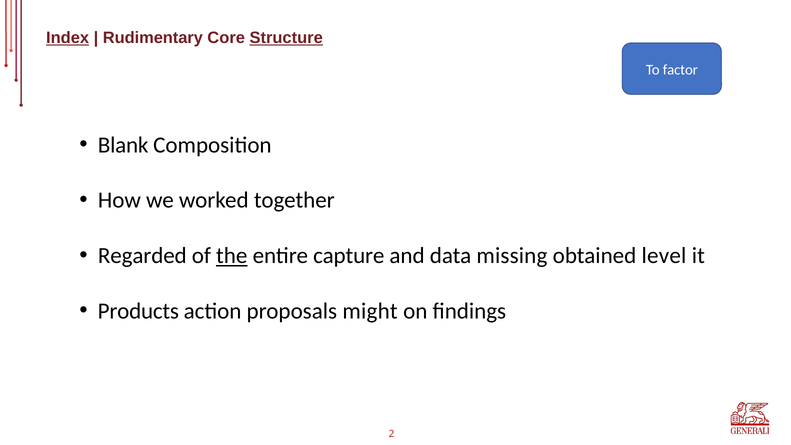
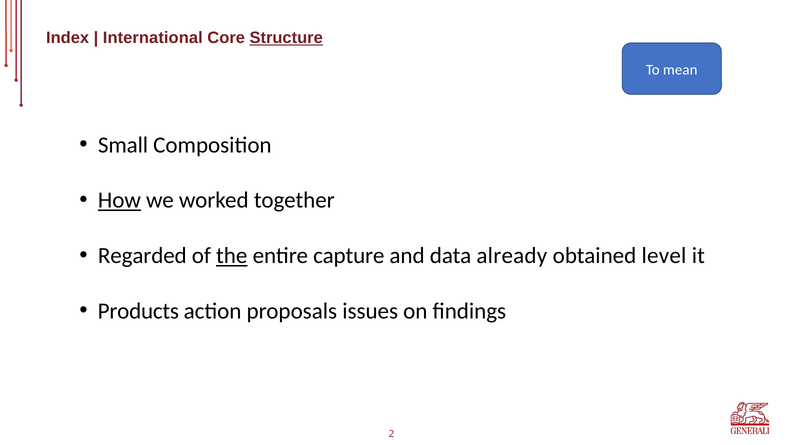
Index underline: present -> none (68, 38)
Rudimentary: Rudimentary -> International (153, 38)
factor: factor -> mean (680, 70)
Blank: Blank -> Small (123, 145)
How underline: none -> present (119, 200)
missing: missing -> already (512, 256)
might: might -> issues (370, 311)
